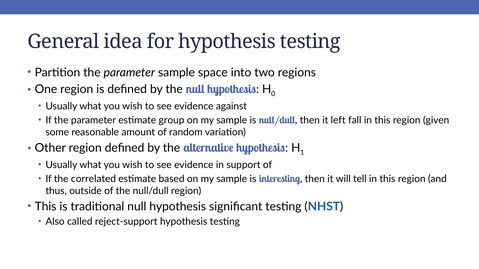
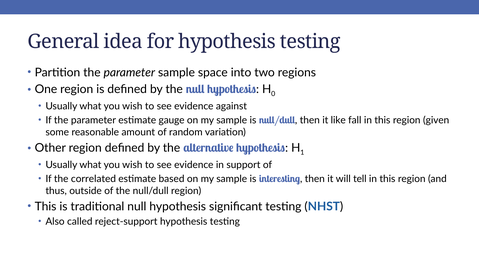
group: group -> gauge (172, 120)
left: left -> like (338, 120)
